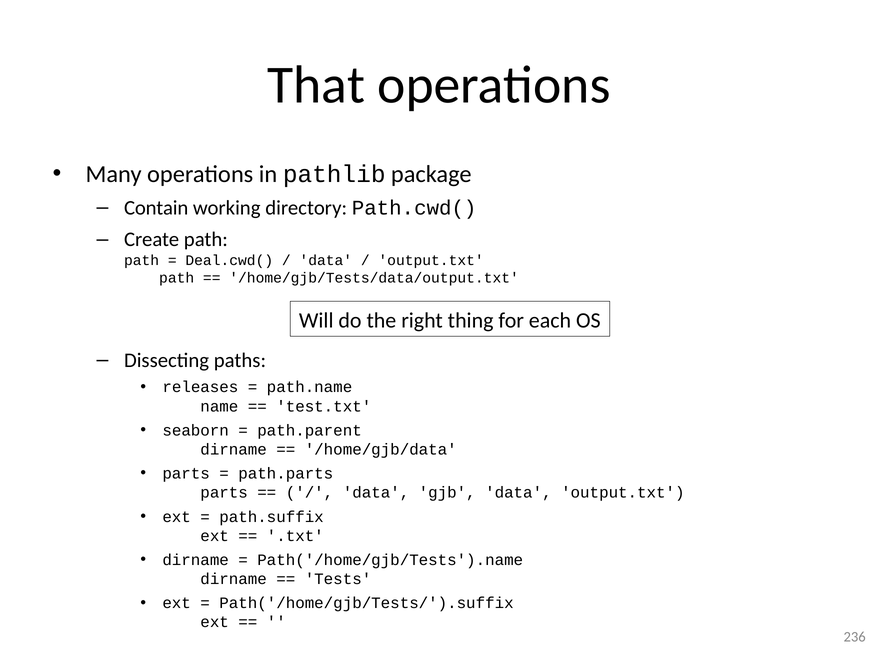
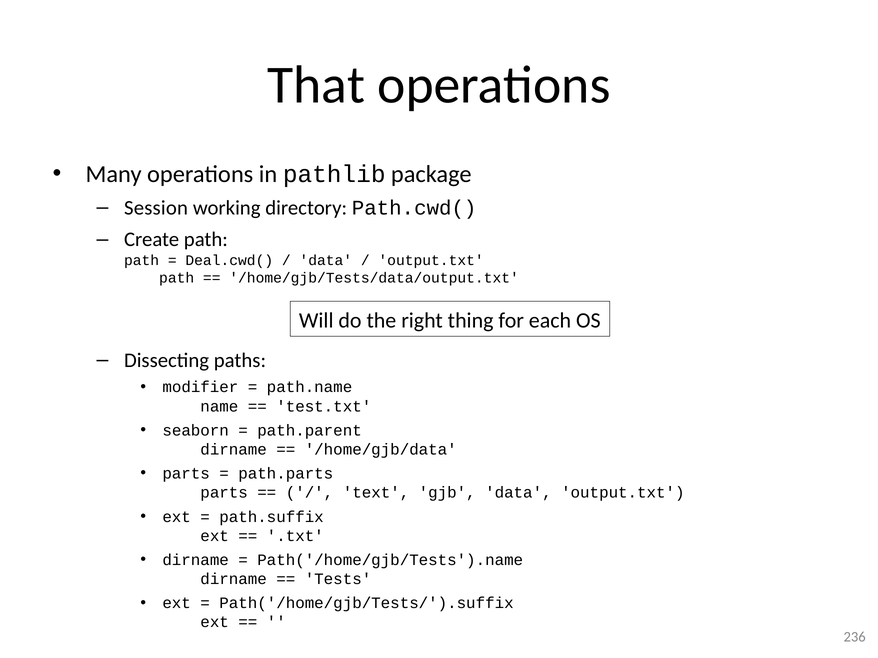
Contain: Contain -> Session (156, 208)
releases: releases -> modifier (200, 388)
data: data -> text (376, 493)
